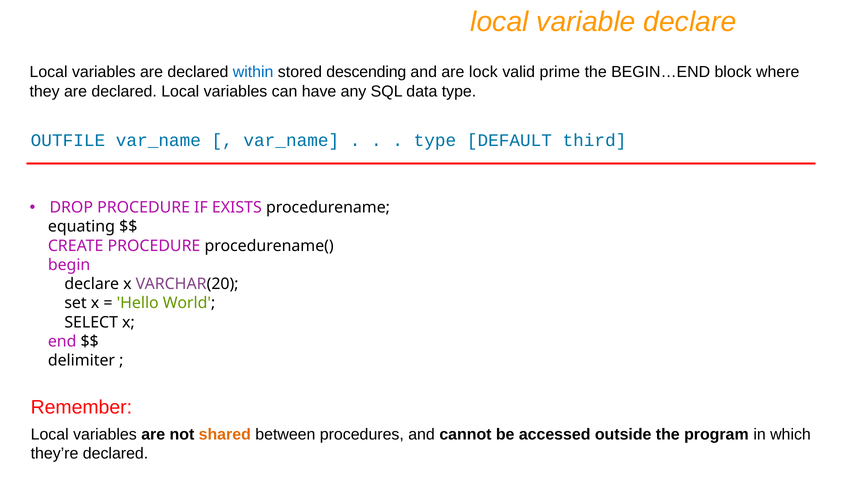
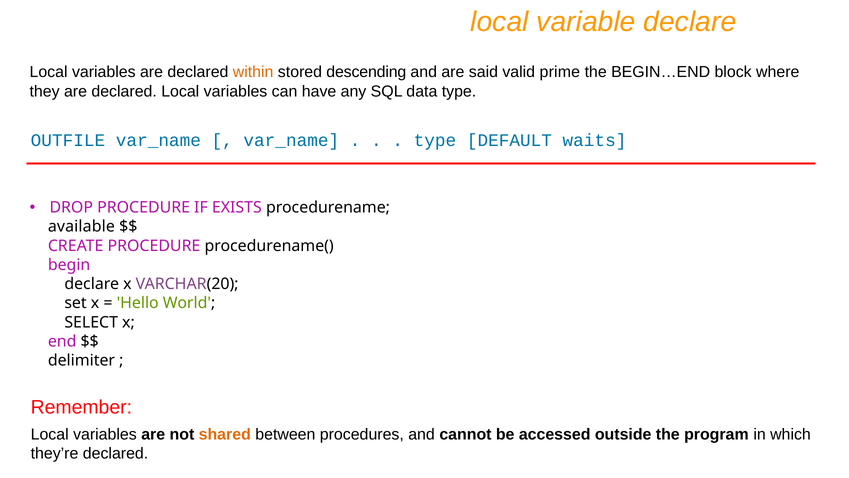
within colour: blue -> orange (253, 72)
lock: lock -> said (483, 72)
third: third -> waits (594, 140)
equating: equating -> available (81, 227)
